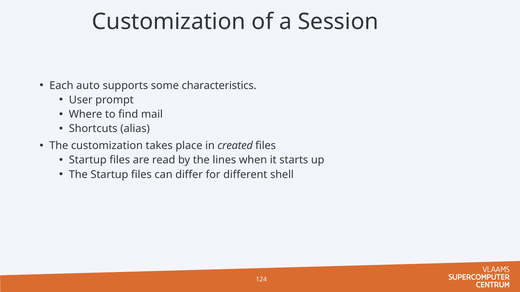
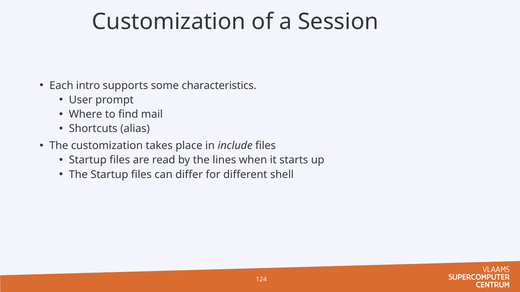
auto: auto -> intro (88, 86)
created: created -> include (235, 146)
